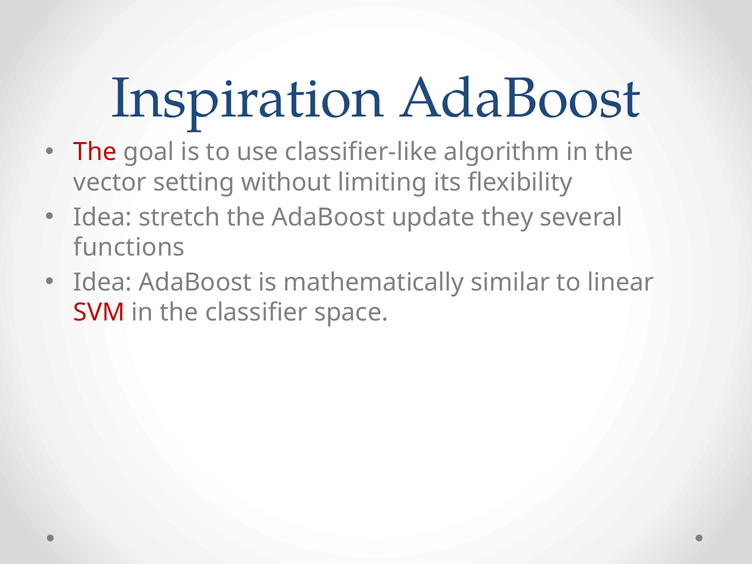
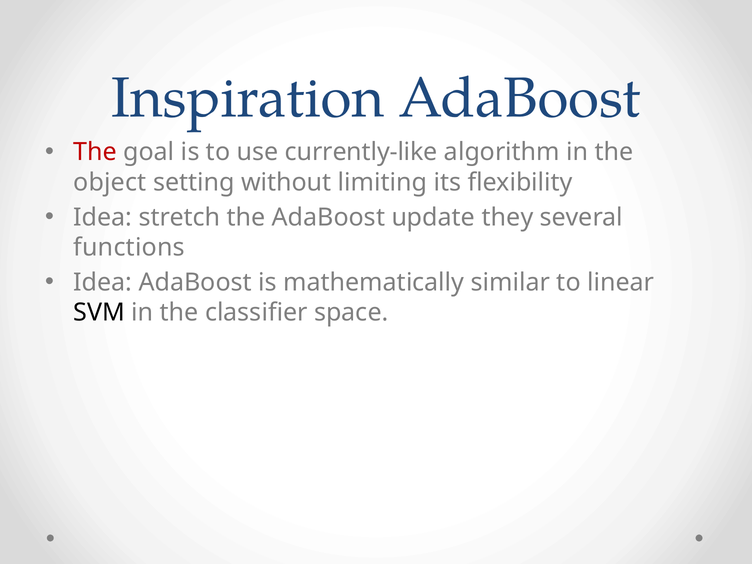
classifier-like: classifier-like -> currently-like (361, 152)
vector: vector -> object (110, 182)
SVM colour: red -> black (99, 313)
